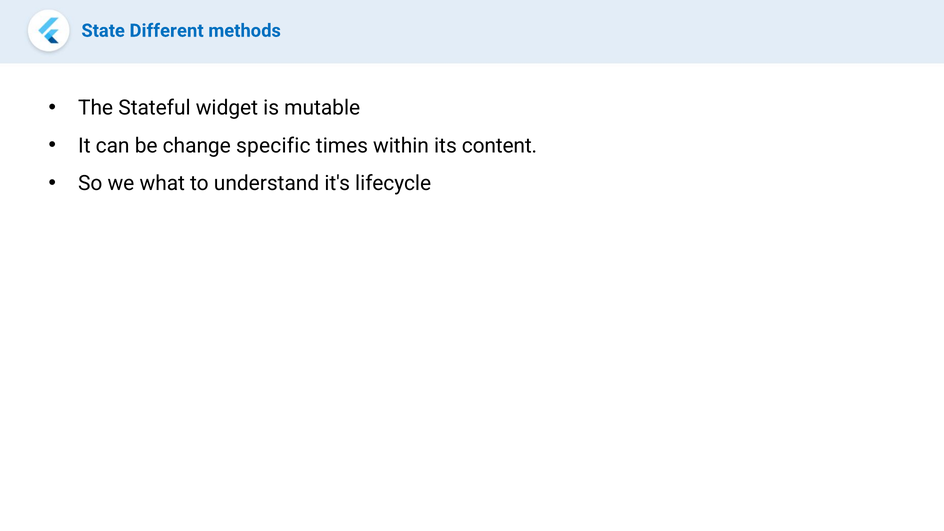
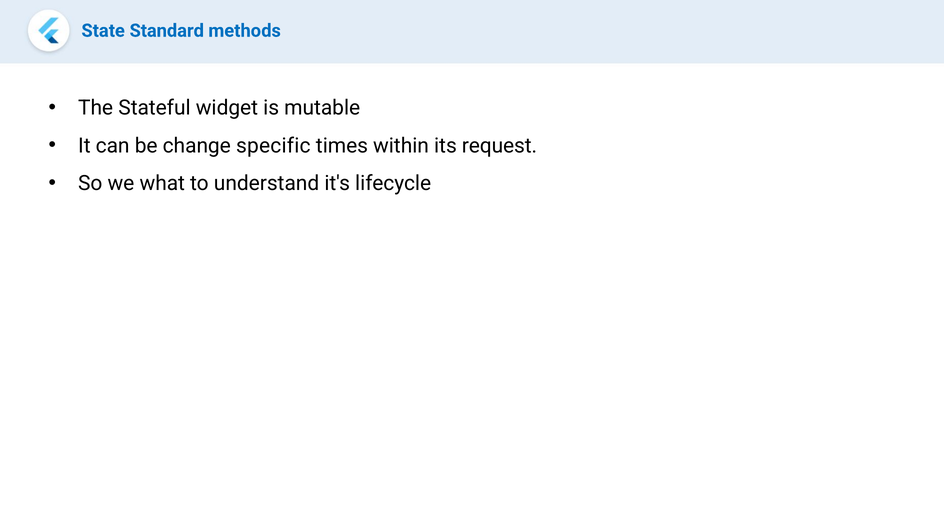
Different: Different -> Standard (167, 31)
content: content -> request (499, 146)
